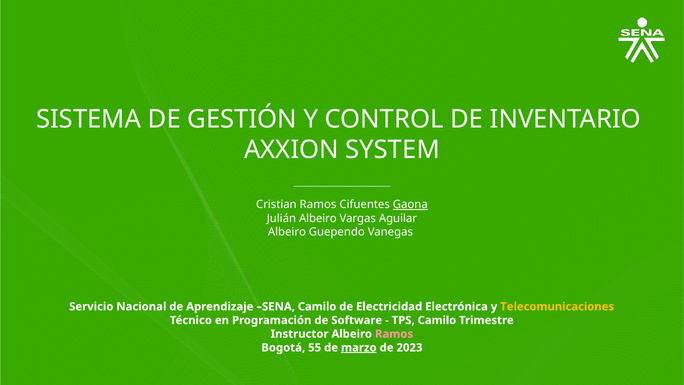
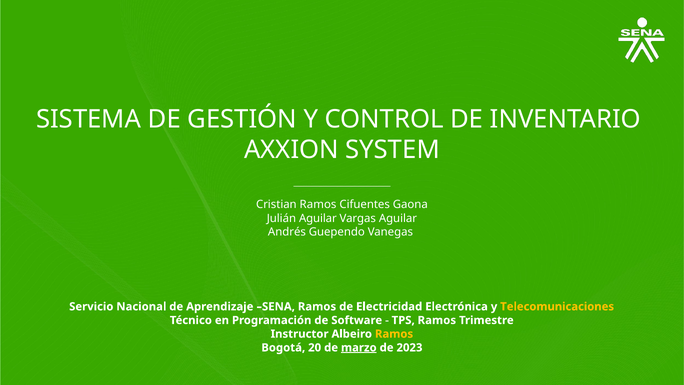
Gaona underline: present -> none (410, 205)
Julián Albeiro: Albeiro -> Aguilar (318, 218)
Albeiro: Albeiro -> Andrés (287, 232)
SENA Camilo: Camilo -> Ramos (317, 306)
TPS Camilo: Camilo -> Ramos (437, 320)
Ramos colour: pink -> yellow (394, 334)
55: 55 -> 20 (315, 347)
